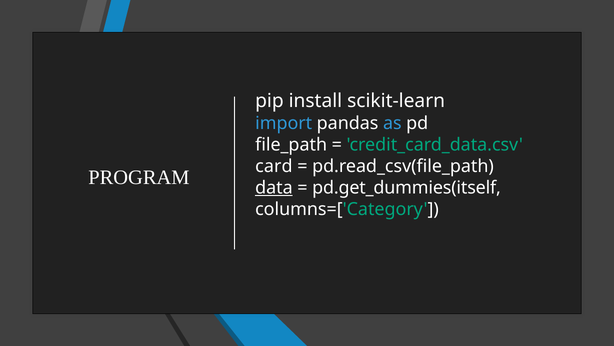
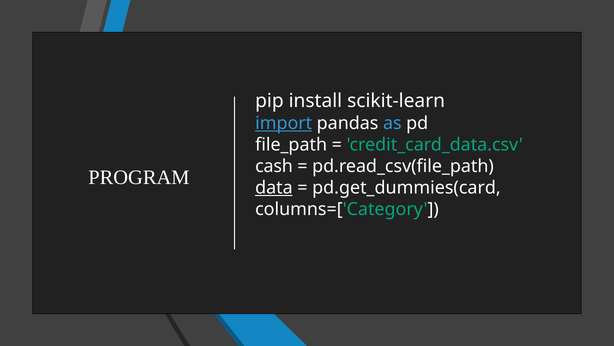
import underline: none -> present (284, 123)
card: card -> cash (274, 166)
pd.get_dummies(itself: pd.get_dummies(itself -> pd.get_dummies(card (406, 187)
